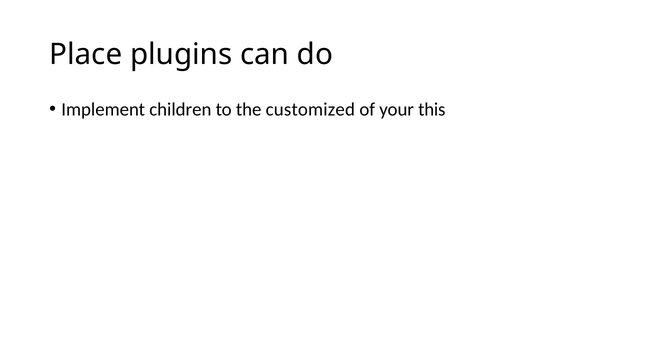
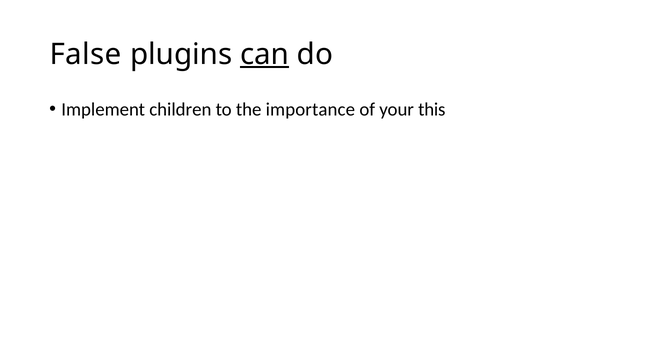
Place: Place -> False (86, 54)
can underline: none -> present (265, 54)
customized: customized -> importance (310, 109)
